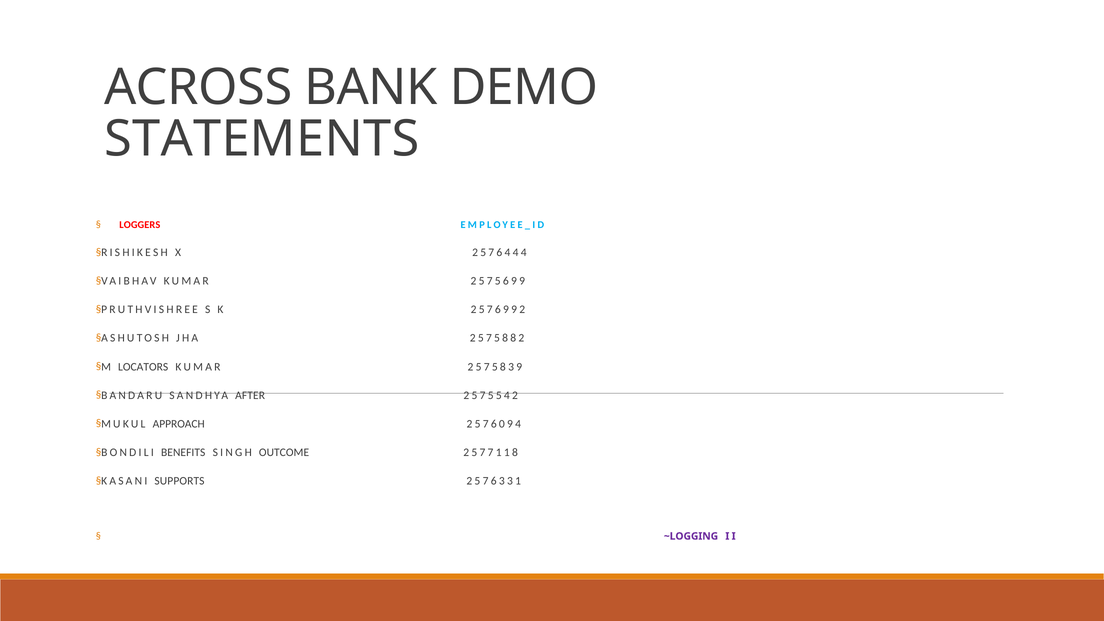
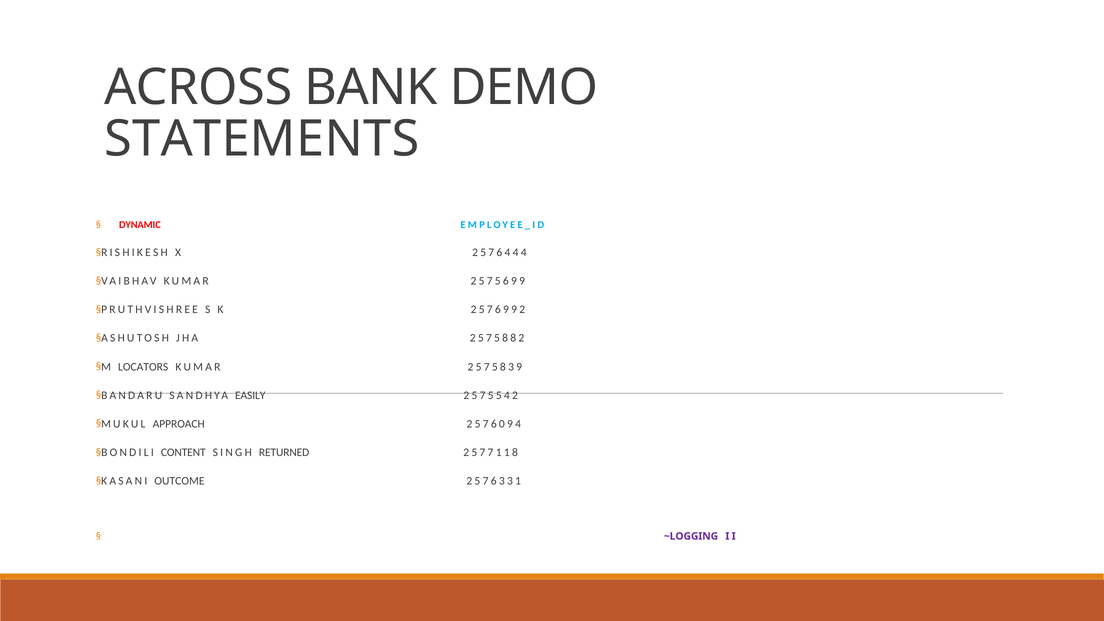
LOGGERS: LOGGERS -> DYNAMIC (140, 225)
AFTER: AFTER -> EASILY (250, 395)
BENEFITS: BENEFITS -> CONTENT (183, 452)
OUTCOME: OUTCOME -> RETURNED (284, 452)
SUPPORTS: SUPPORTS -> OUTCOME (180, 481)
